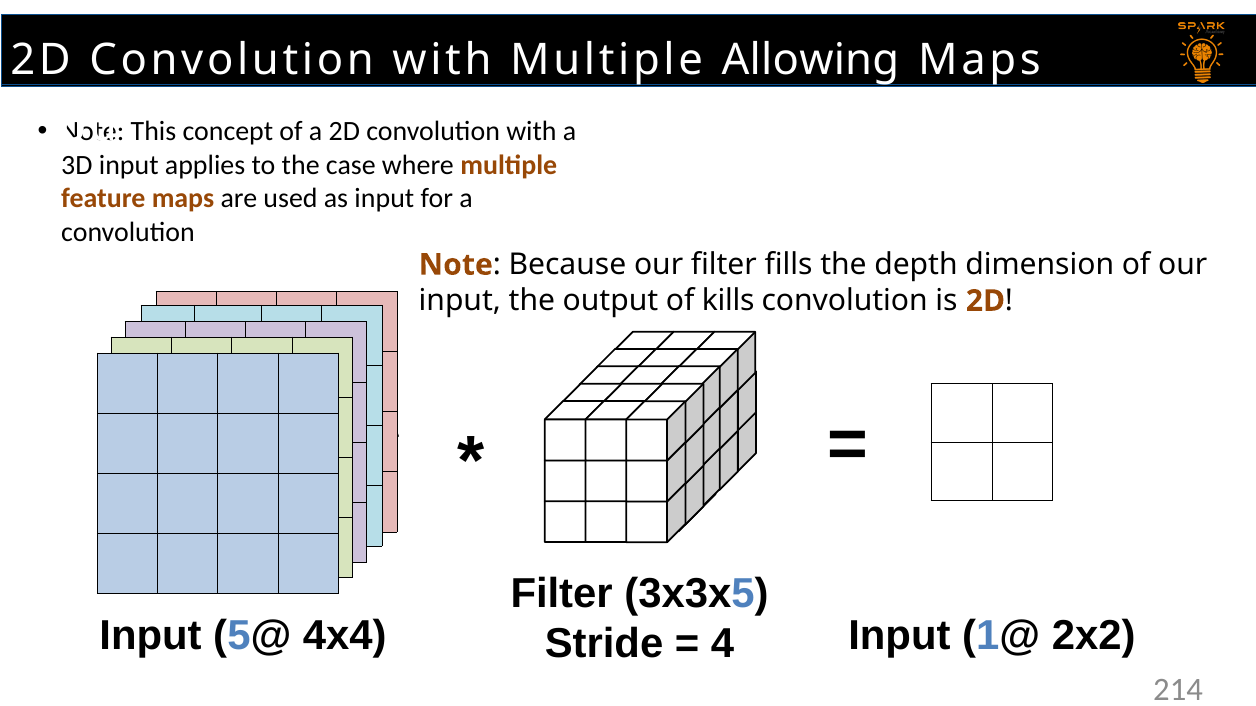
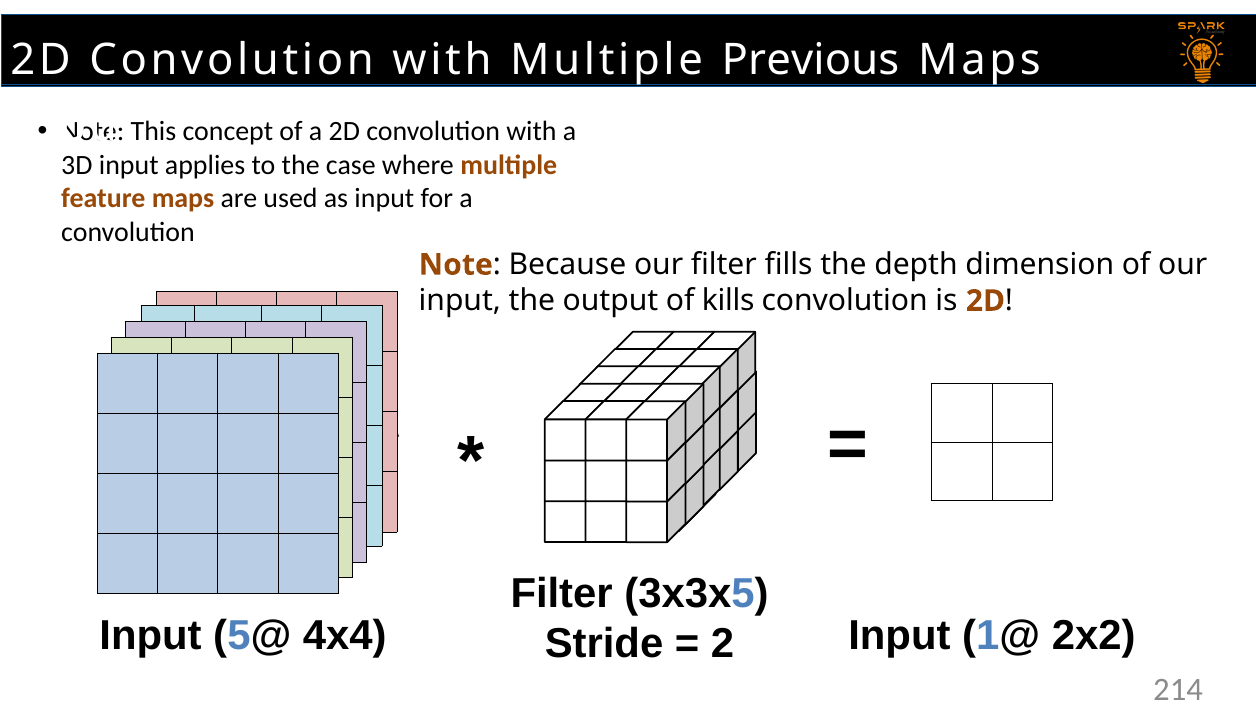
Allowing: Allowing -> Previous (810, 61)
4: 4 -> 2 (723, 644)
